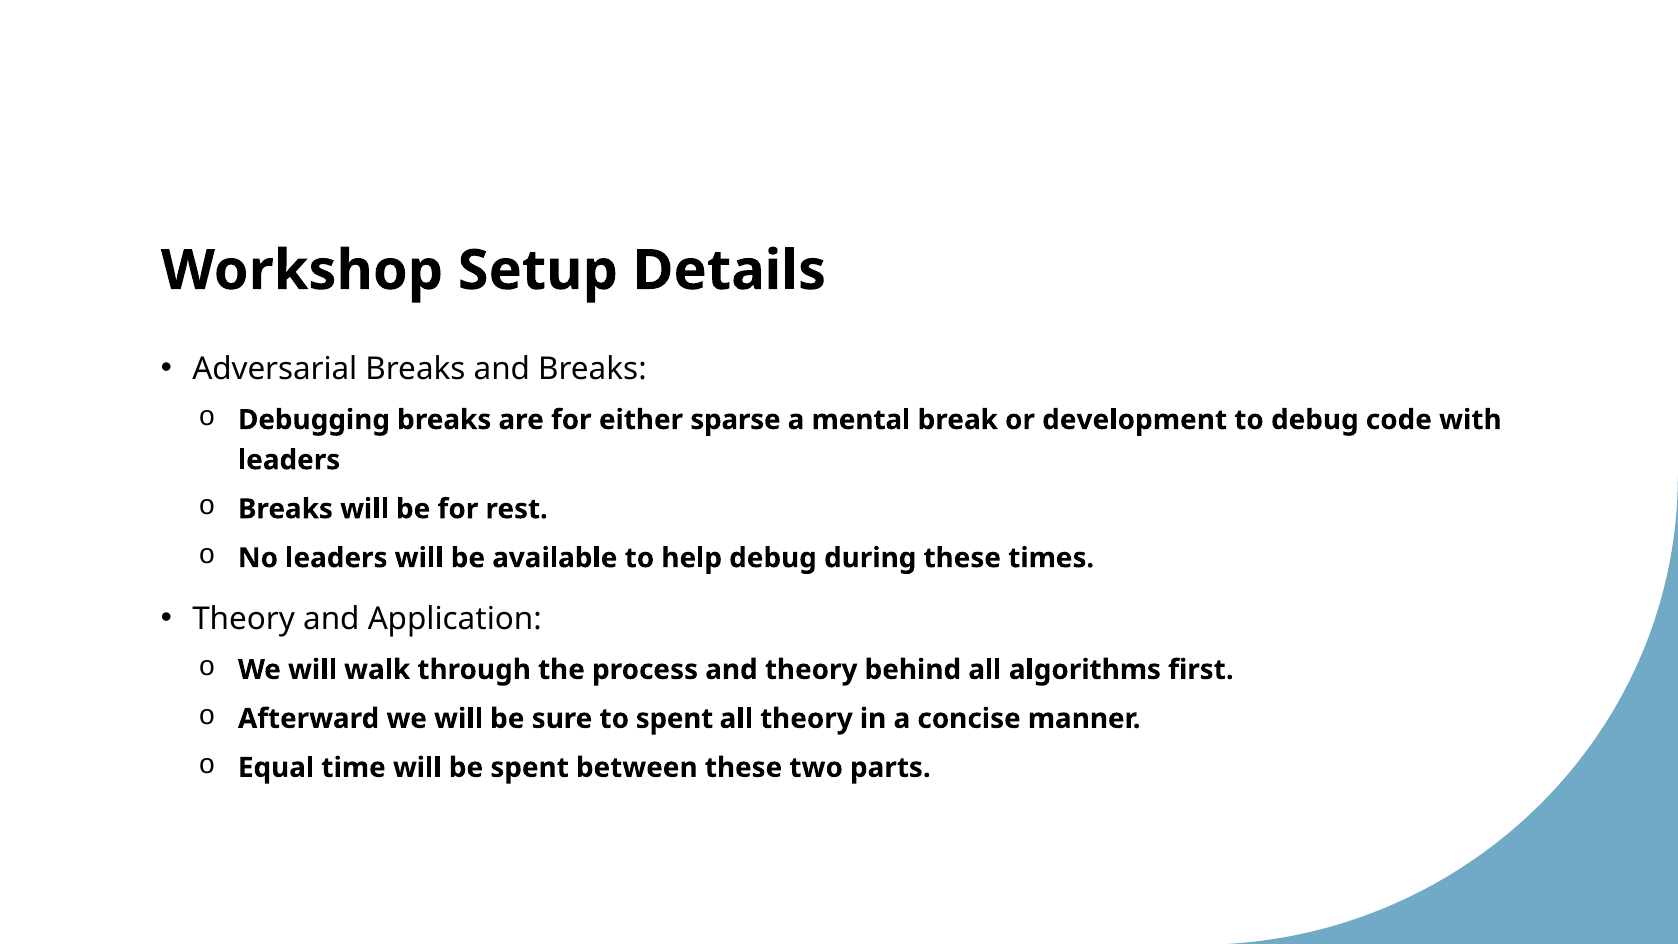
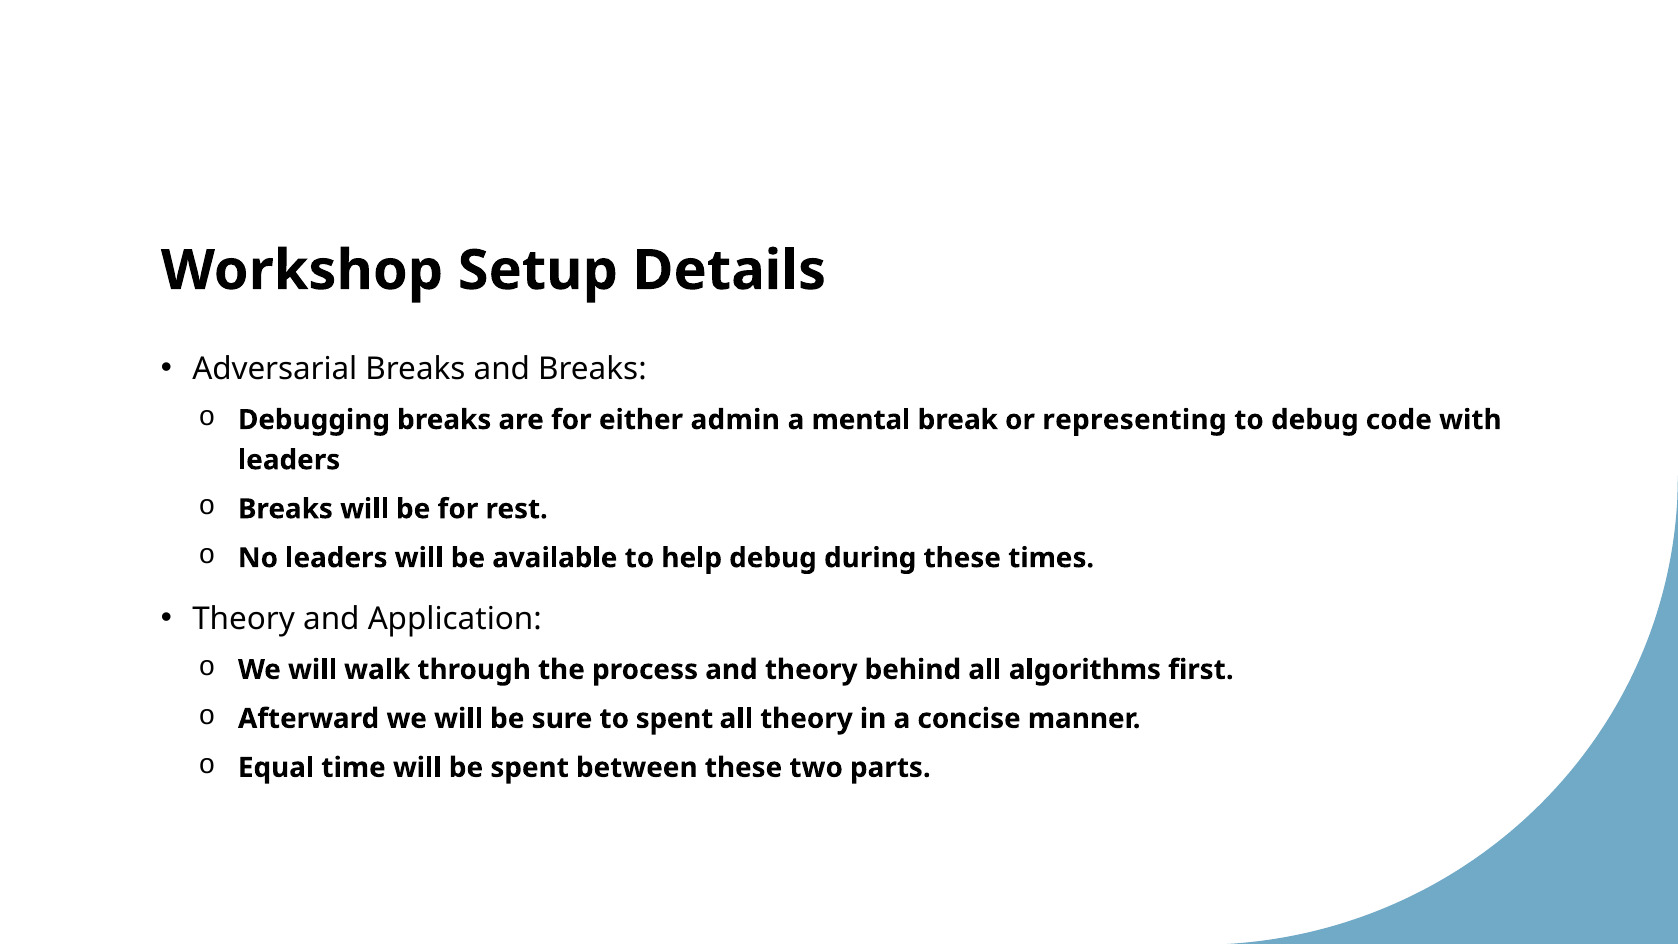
sparse: sparse -> admin (735, 420)
development: development -> representing (1134, 420)
